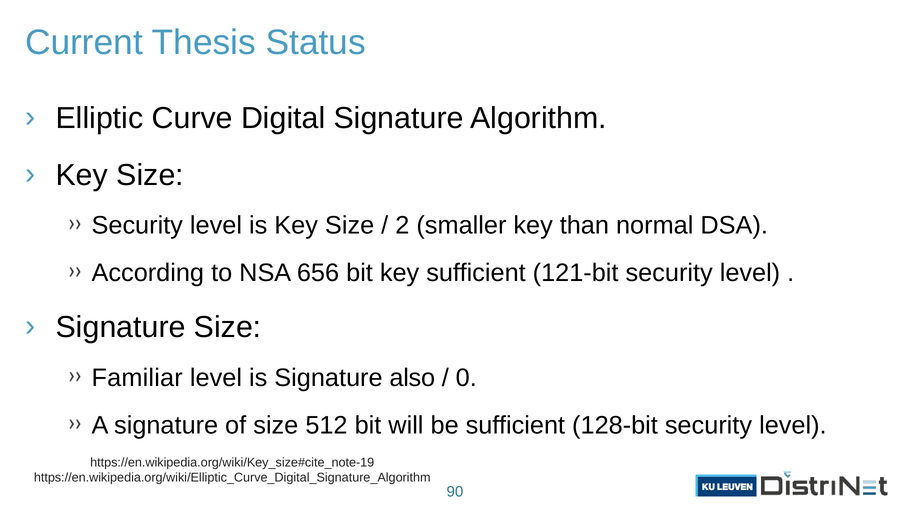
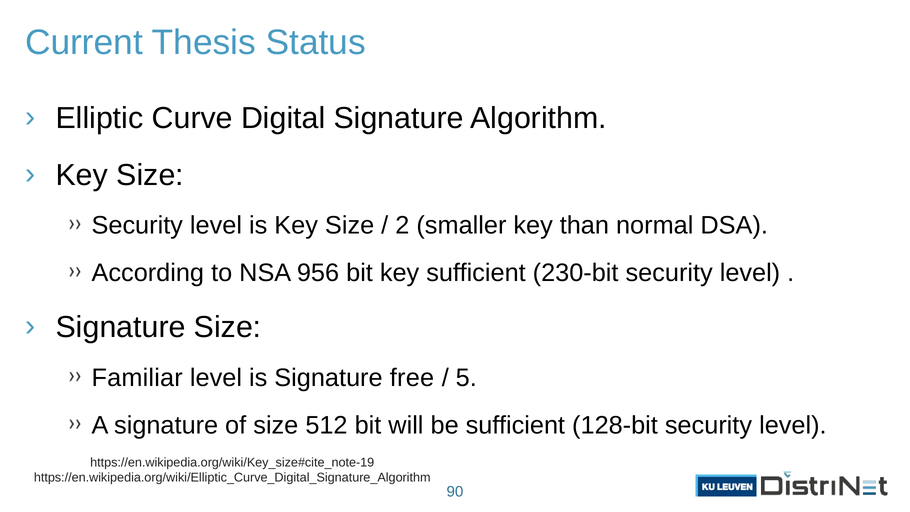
656: 656 -> 956 (318, 273)
121-bit: 121-bit -> 230-bit (576, 273)
also: also -> free (412, 378)
0: 0 -> 5 (466, 378)
